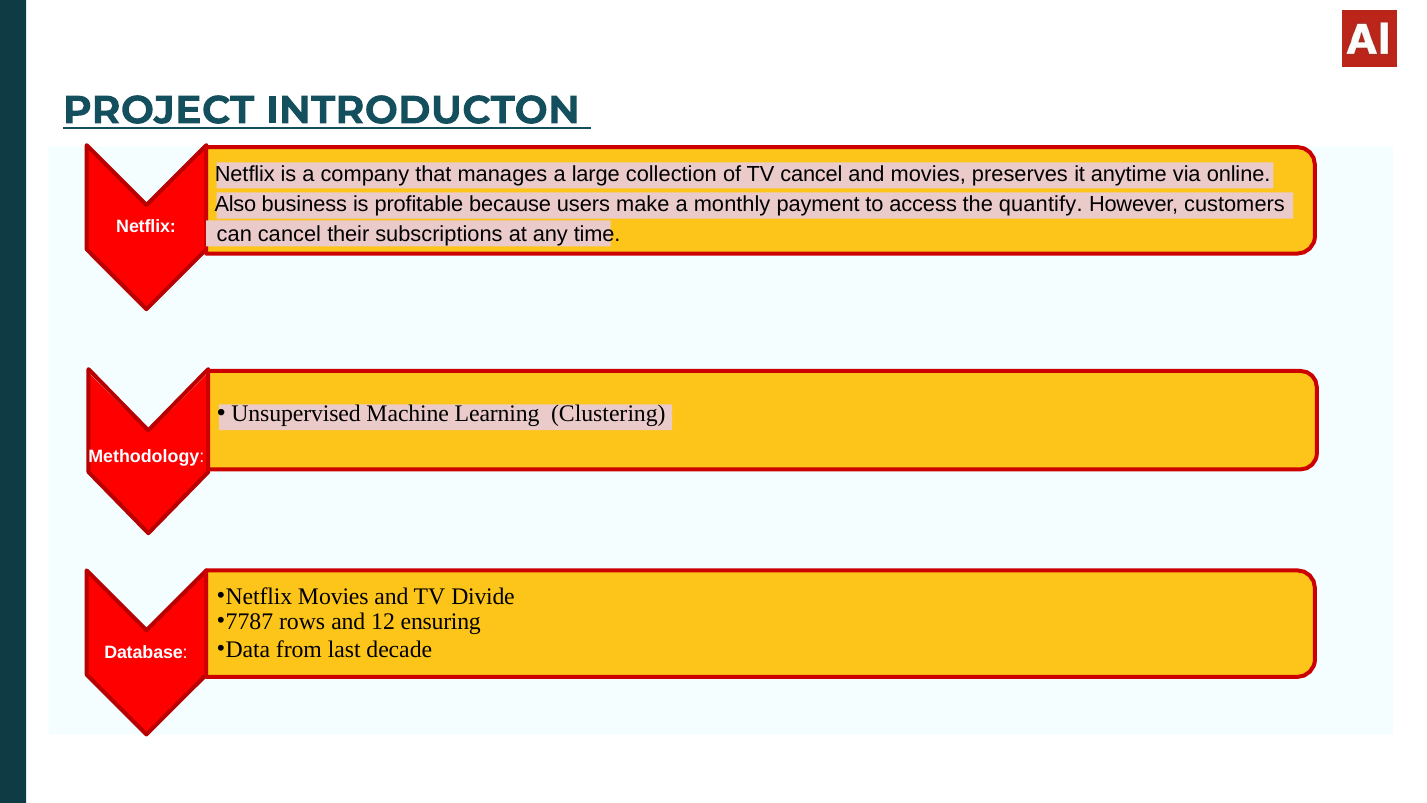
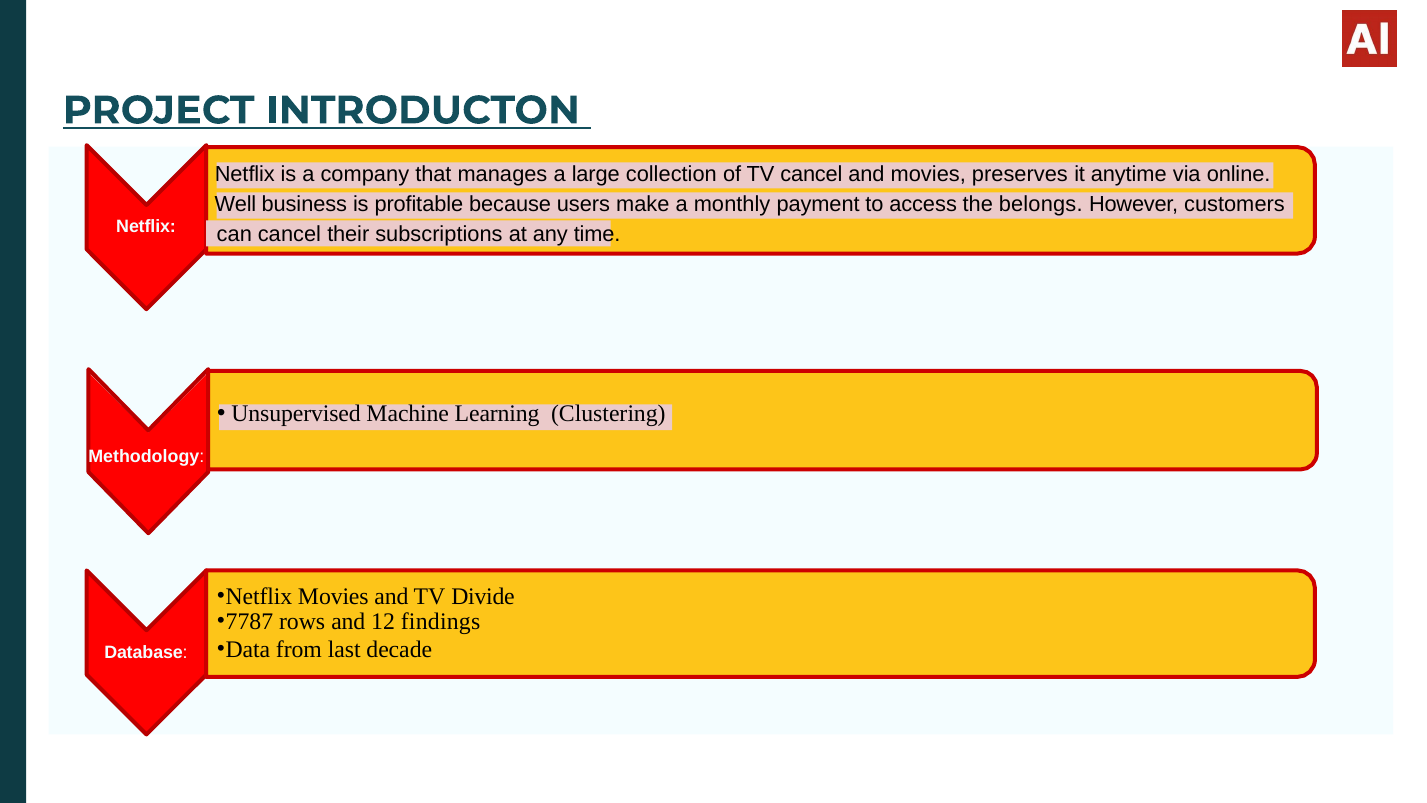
Also: Also -> Well (235, 204)
quantify: quantify -> belongs (1041, 204)
ensuring: ensuring -> findings (441, 622)
